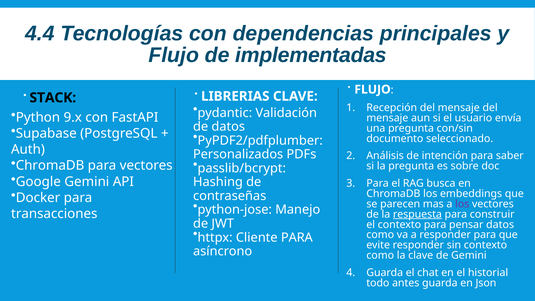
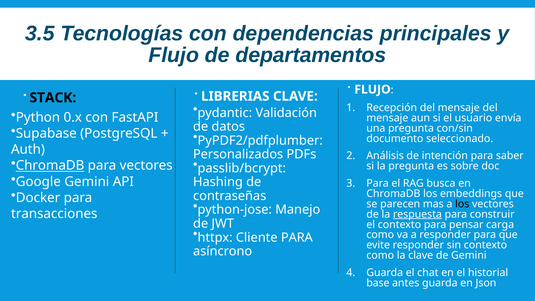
4.4: 4.4 -> 3.5 (40, 34)
implementadas: implementadas -> departamentos (311, 55)
9.x: 9.x -> 0.x (73, 117)
ChromaDB underline: none -> present (50, 165)
los colour: purple -> black (462, 204)
pensar datos: datos -> carga (500, 224)
todo: todo -> base (378, 283)
